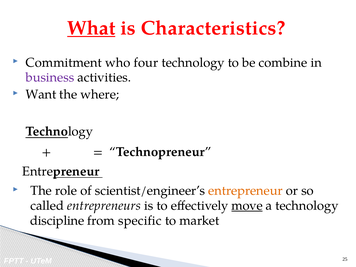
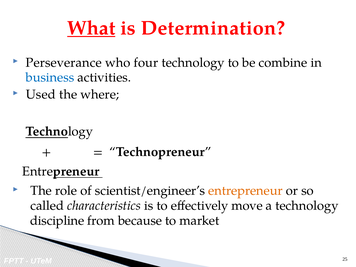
Characteristics: Characteristics -> Determination (213, 28)
Commitment: Commitment -> Perseverance (64, 63)
business colour: purple -> blue (50, 77)
Want: Want -> Used (41, 94)
entrepreneurs: entrepreneurs -> characteristics (104, 206)
move underline: present -> none (247, 206)
specific: specific -> because (140, 221)
